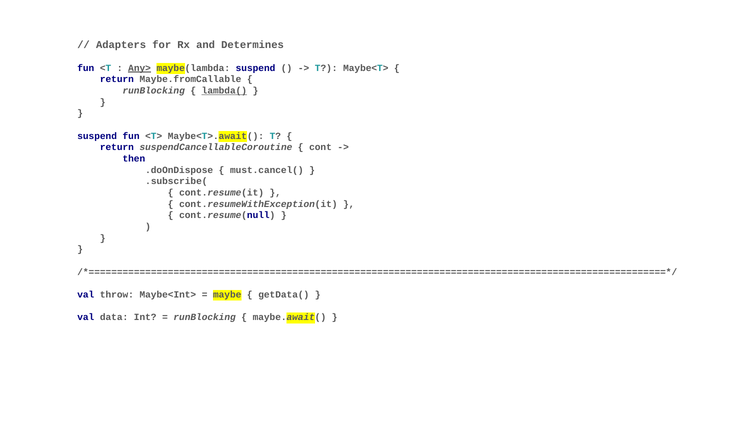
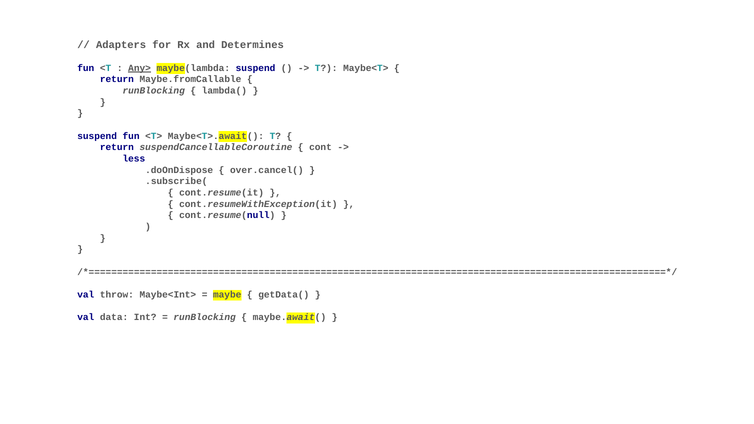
lambda( underline: present -> none (224, 91)
then: then -> less (134, 159)
must.cancel(: must.cancel( -> over.cancel( (267, 170)
